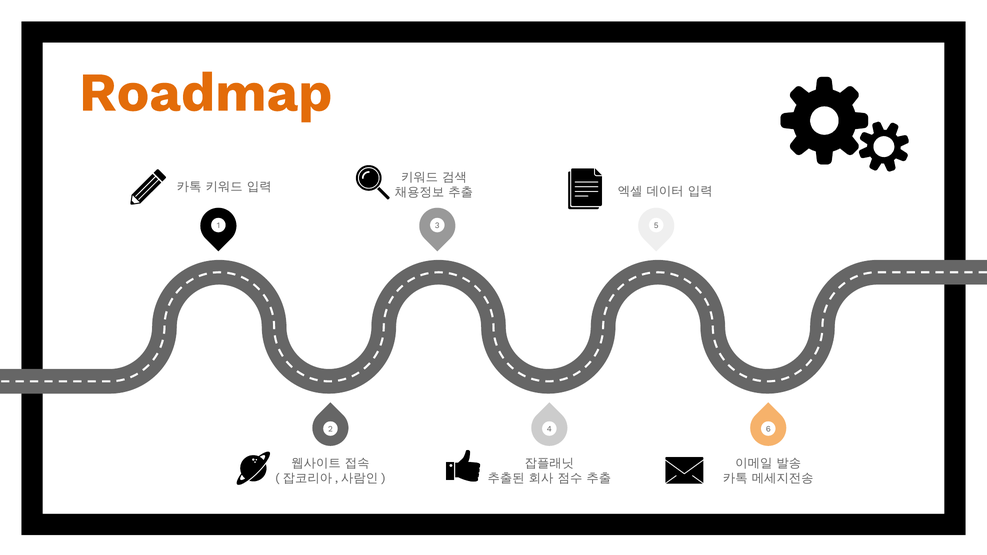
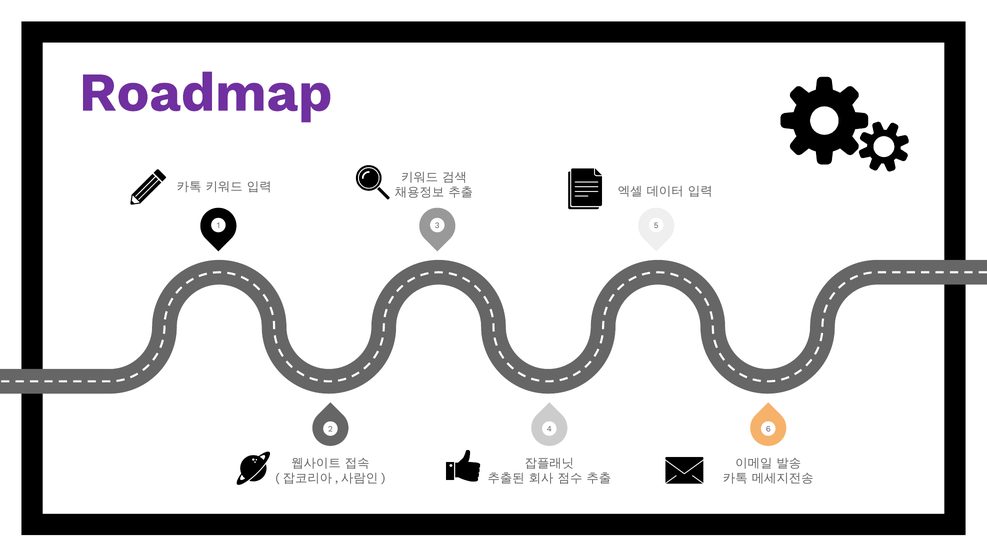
Roadmap colour: orange -> purple (206, 93)
